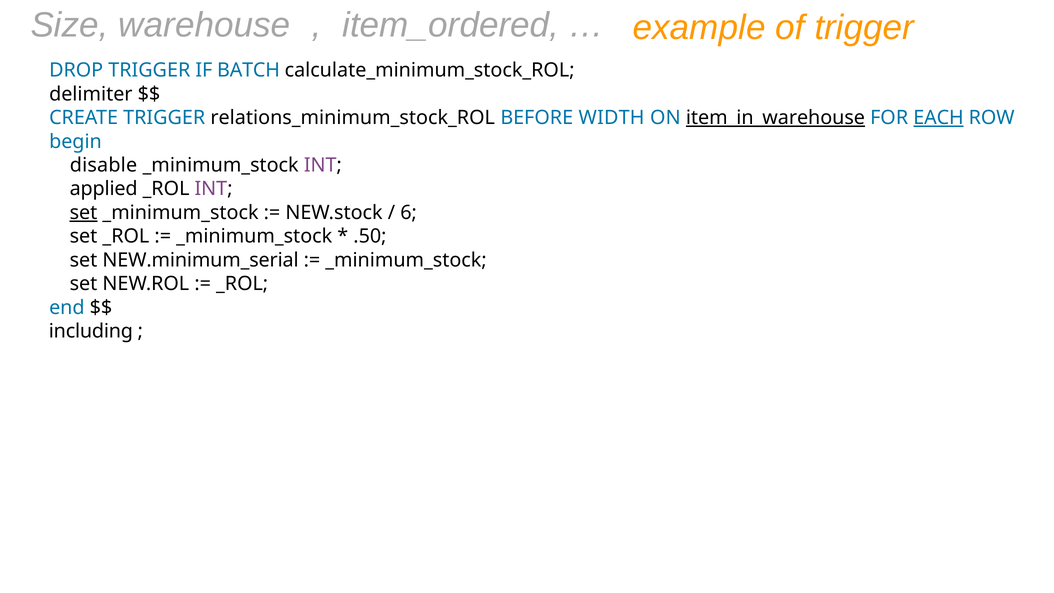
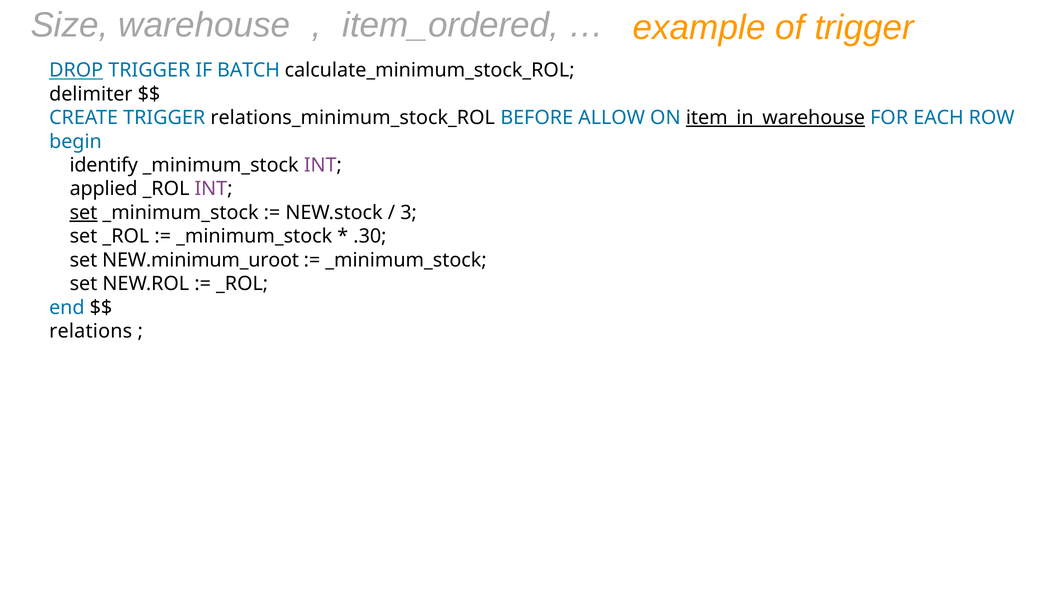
DROP underline: none -> present (76, 70)
WIDTH: WIDTH -> ALLOW (612, 118)
EACH underline: present -> none (938, 118)
disable: disable -> identify (104, 165)
6: 6 -> 3 (409, 213)
.50: .50 -> .30 (370, 236)
NEW.minimum_serial: NEW.minimum_serial -> NEW.minimum_uroot (201, 260)
including: including -> relations (91, 331)
